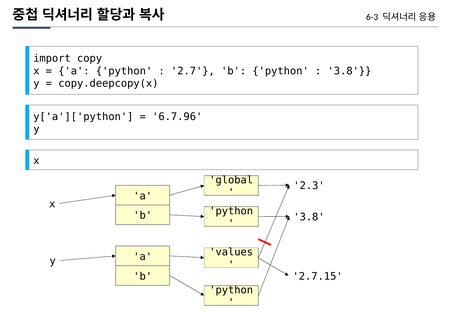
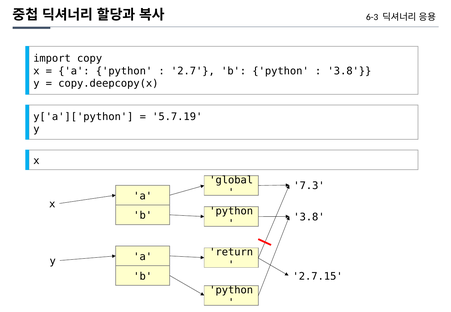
6.7.96: 6.7.96 -> 5.7.19 (177, 117)
2.3: 2.3 -> 7.3 (309, 186)
values: values -> return (231, 252)
